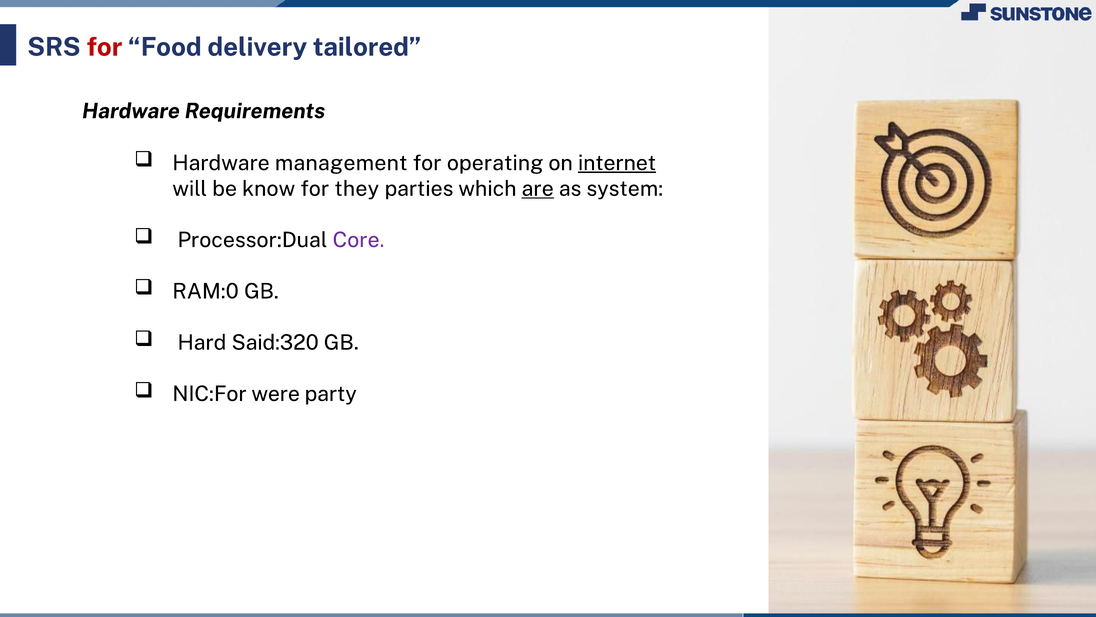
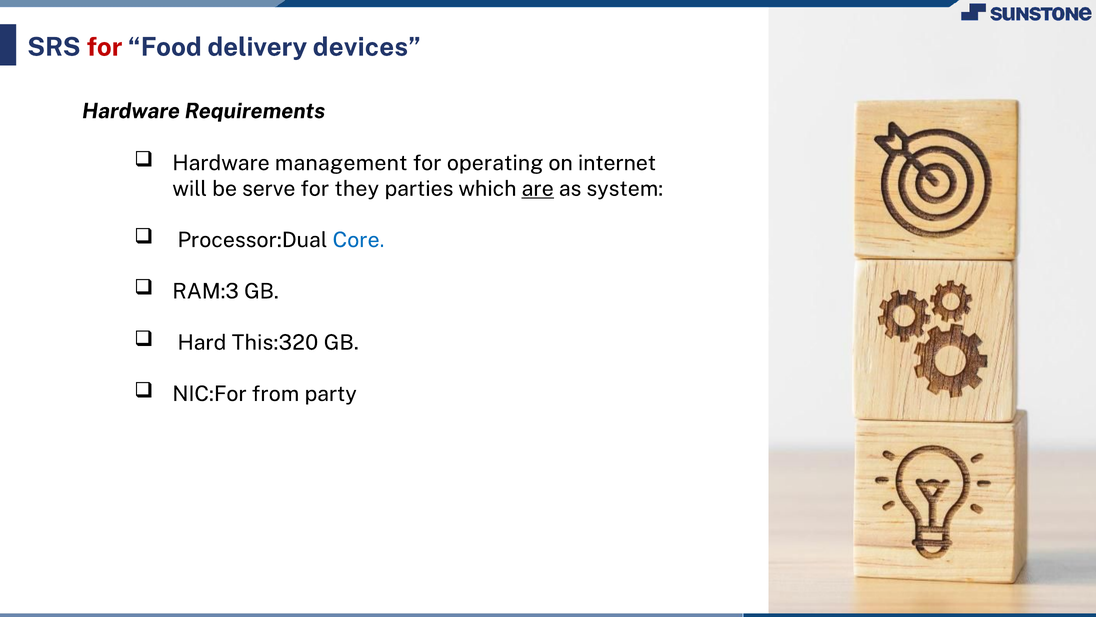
tailored: tailored -> devices (367, 47)
internet underline: present -> none (617, 163)
know: know -> serve (269, 189)
Core colour: purple -> blue (358, 240)
RAM:0: RAM:0 -> RAM:3 (206, 291)
Said:320: Said:320 -> This:320 (275, 342)
were: were -> from (276, 394)
